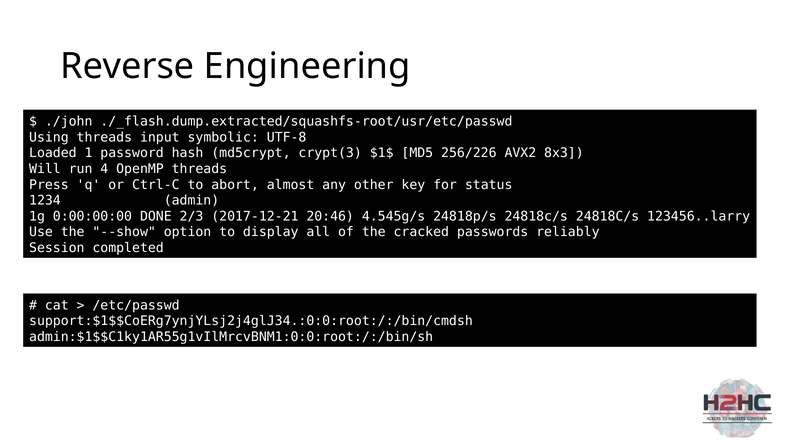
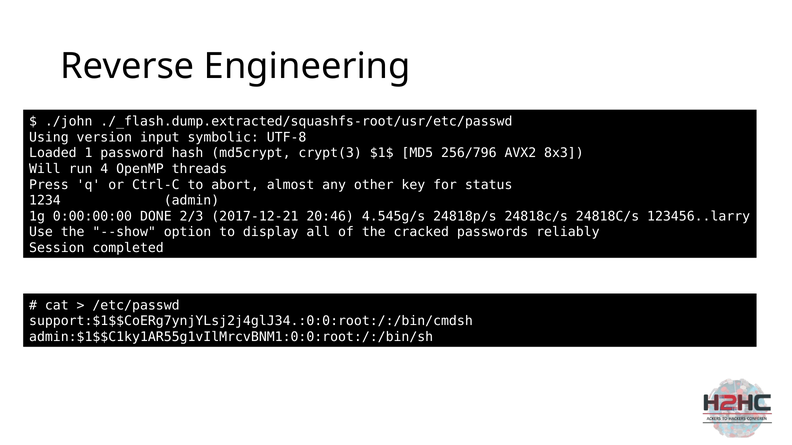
Using threads: threads -> version (104, 137)
256/226: 256/226 -> 256/796 (469, 153)
